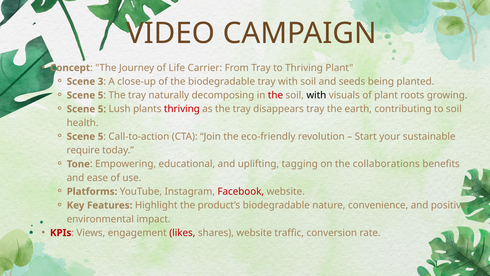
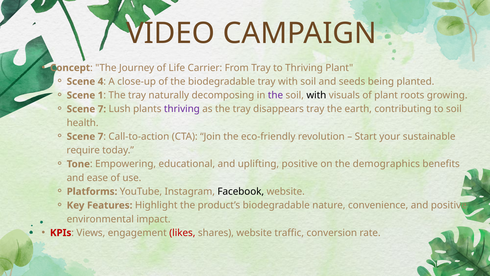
3: 3 -> 4 (101, 81)
5: 5 -> 1 (101, 95)
the colour: red -> purple (275, 95)
5: 5 -> 7 (102, 109)
thriving colour: red -> purple (182, 109)
5: 5 -> 7 (101, 136)
uplifting tagging: tagging -> positive (300, 164)
collaborations: collaborations -> demographics (386, 164)
Facebook colour: red -> black (241, 191)
